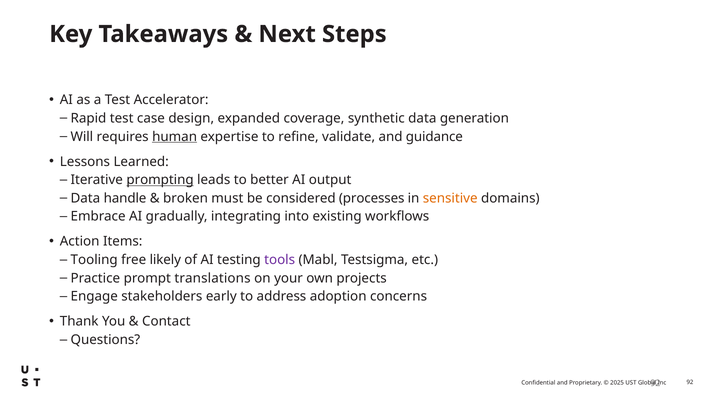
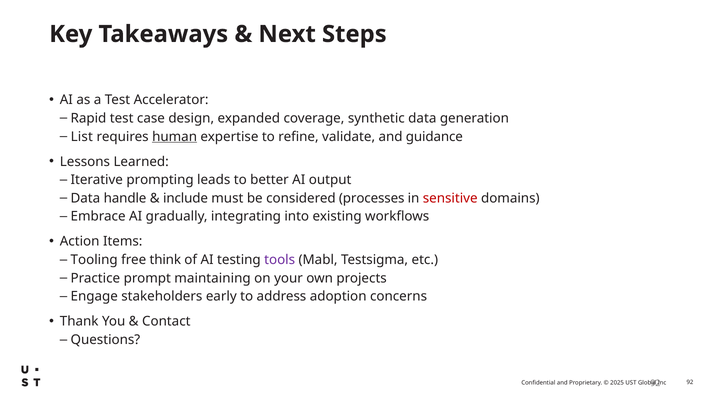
Will: Will -> List (82, 137)
prompting underline: present -> none (160, 180)
broken: broken -> include (186, 198)
sensitive colour: orange -> red (450, 198)
likely: likely -> think (165, 260)
translations: translations -> maintaining (213, 278)
